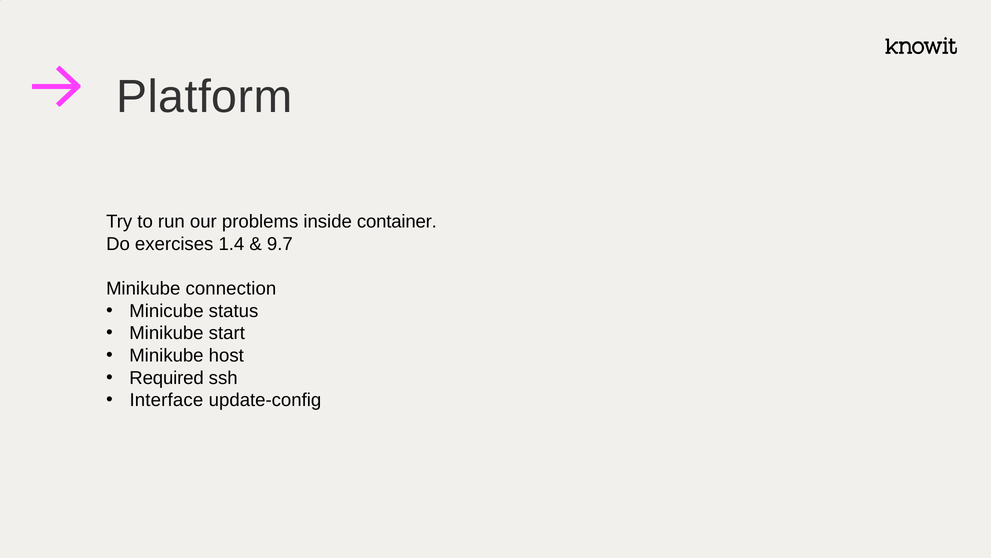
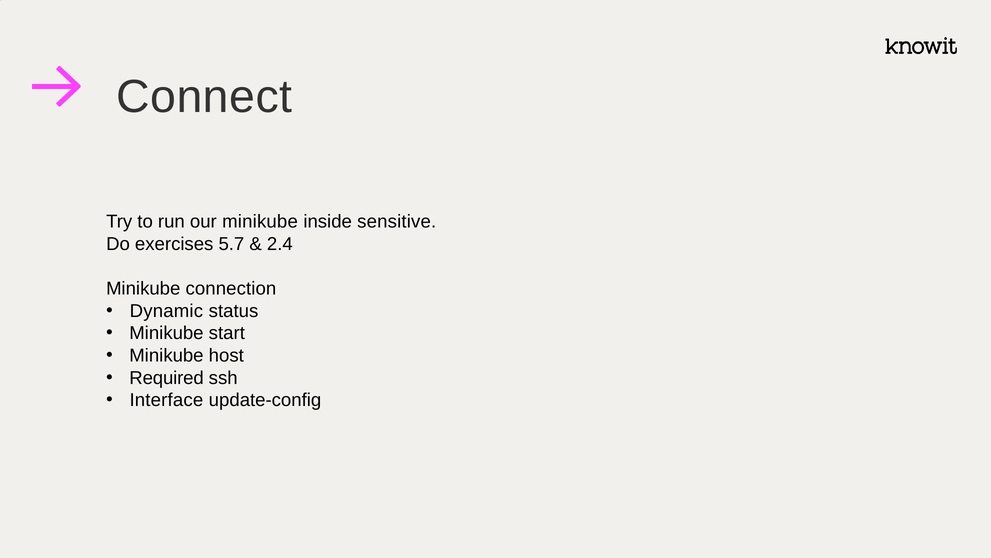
Platform: Platform -> Connect (204, 97)
our problems: problems -> minikube (260, 221)
container: container -> sensitive (397, 221)
1.4: 1.4 -> 5.7 (231, 244)
9.7: 9.7 -> 2.4 (280, 244)
Minicube: Minicube -> Dynamic (166, 311)
